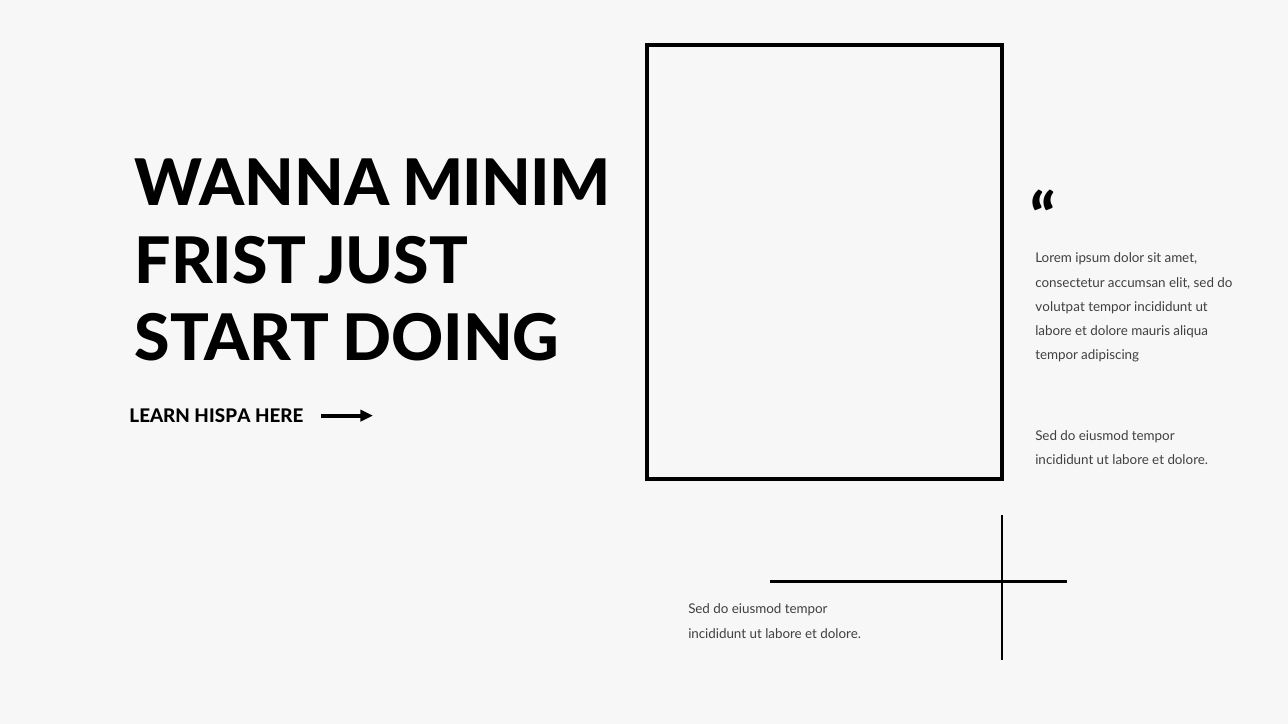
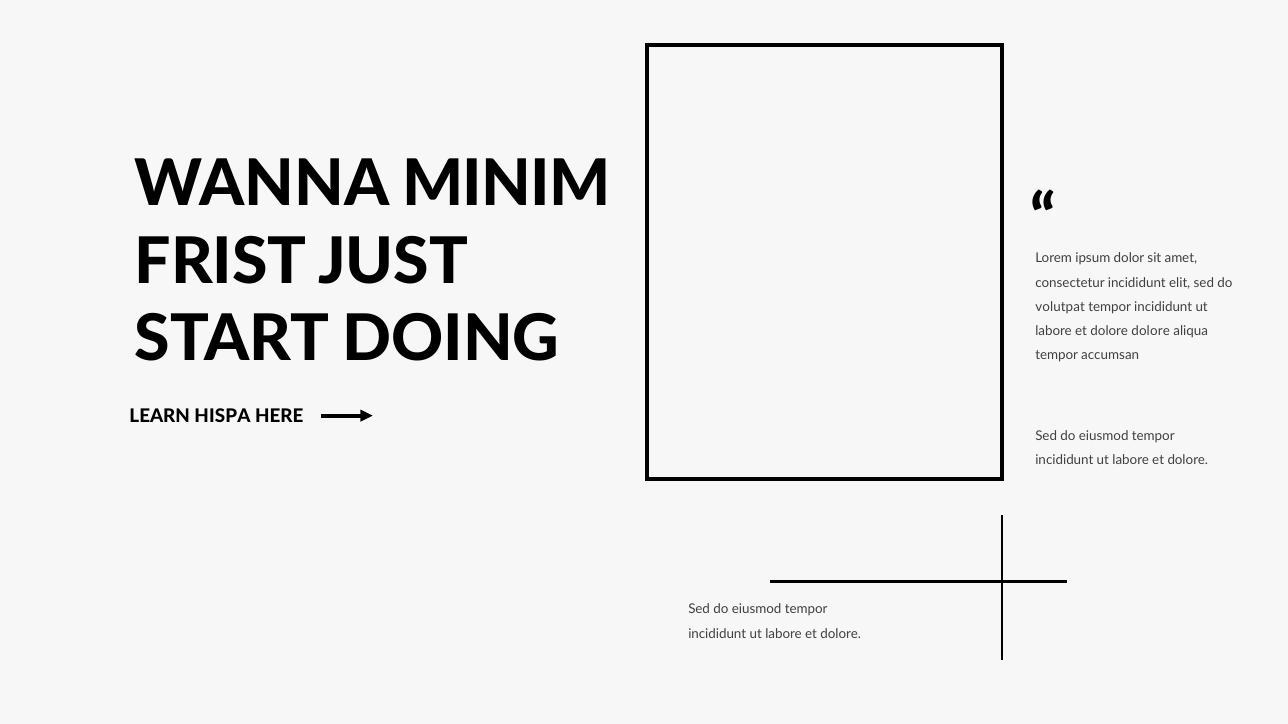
consectetur accumsan: accumsan -> incididunt (1137, 283)
dolore mauris: mauris -> dolore (1151, 331)
adipiscing: adipiscing -> accumsan (1110, 355)
